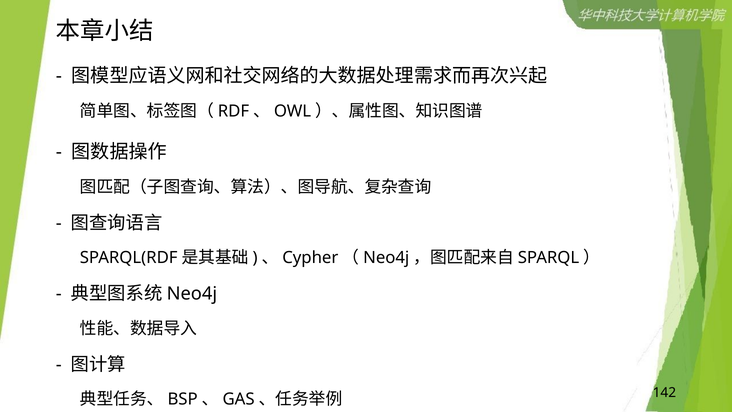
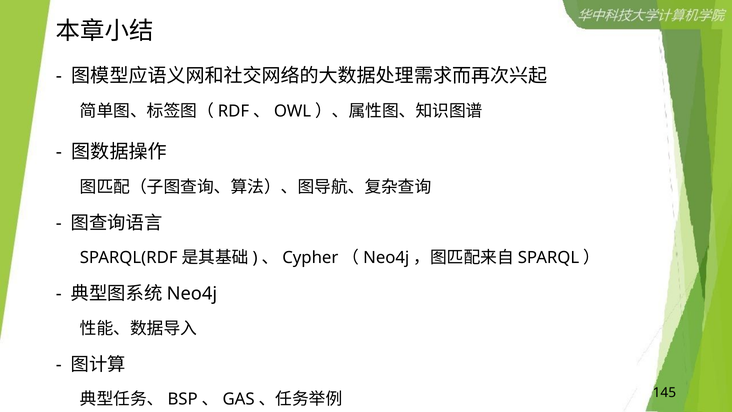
142: 142 -> 145 (664, 392)
